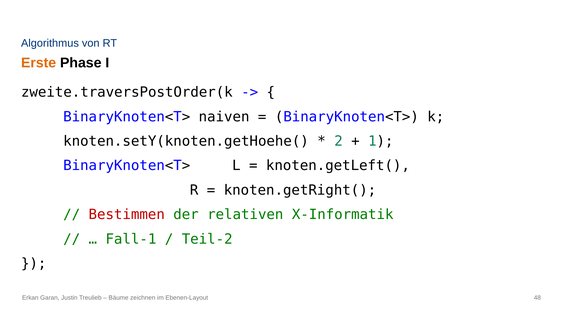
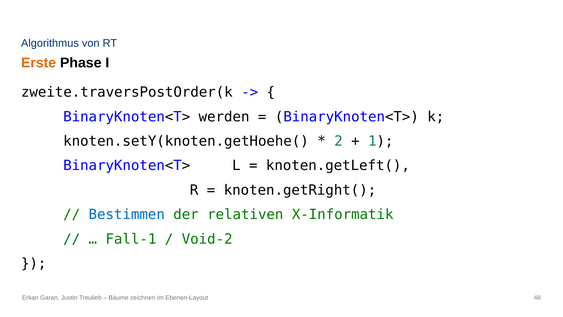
naiven: naiven -> werden (224, 117)
Bestimmen colour: red -> blue (127, 214)
Teil-2: Teil-2 -> Void-2 (207, 239)
